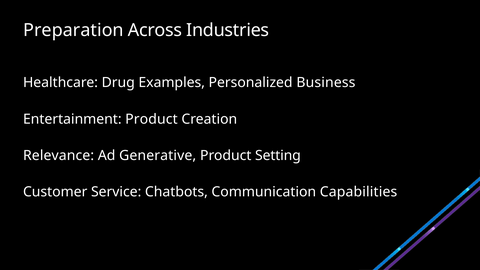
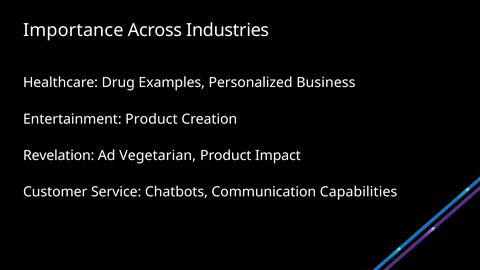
Preparation: Preparation -> Importance (73, 30)
Relevance: Relevance -> Revelation (59, 156)
Generative: Generative -> Vegetarian (158, 156)
Setting: Setting -> Impact (278, 156)
